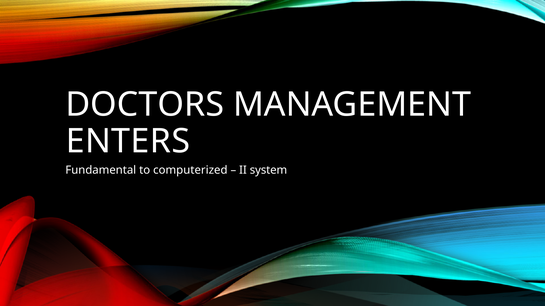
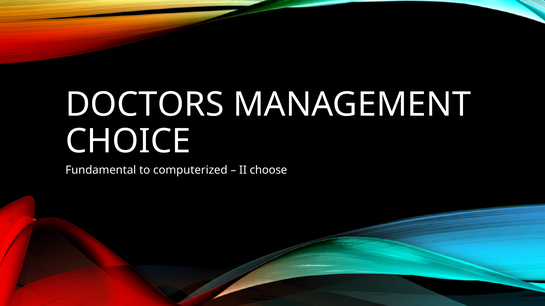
ENTERS: ENTERS -> CHOICE (128, 142)
system: system -> choose (268, 170)
